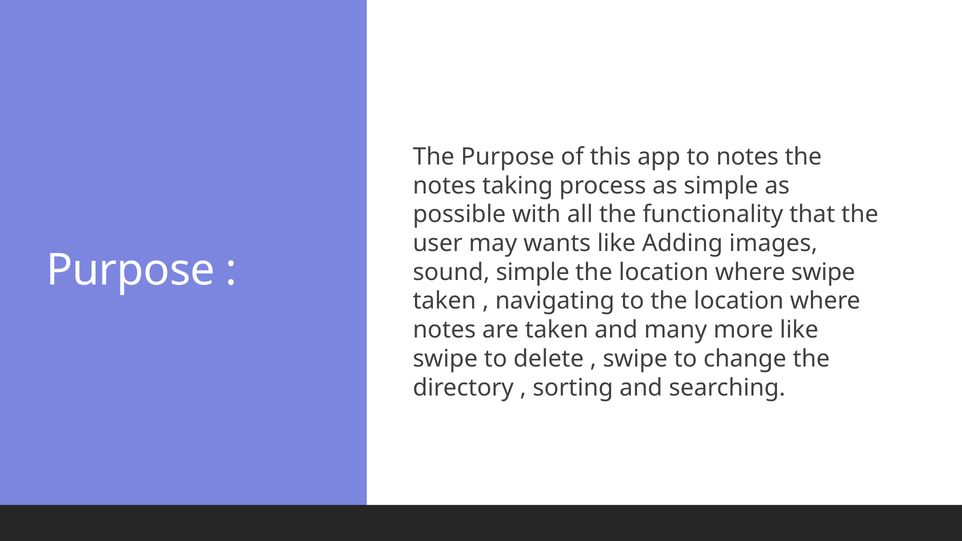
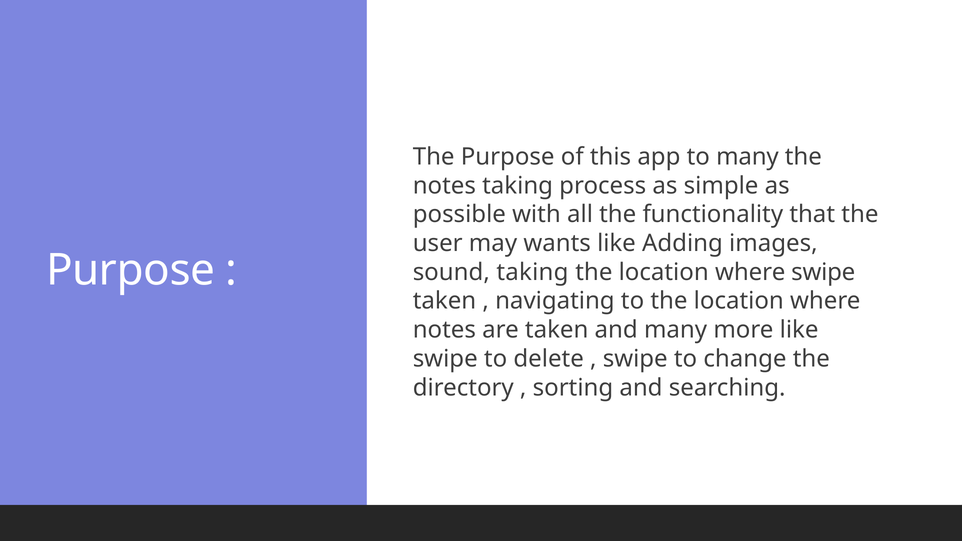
to notes: notes -> many (747, 157)
sound simple: simple -> taking (532, 272)
